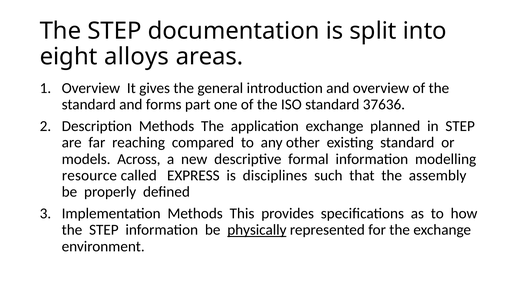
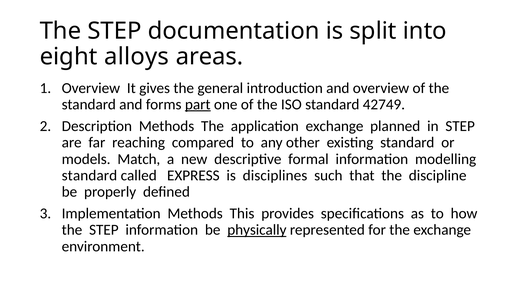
part underline: none -> present (198, 104)
37636: 37636 -> 42749 (384, 104)
Across: Across -> Match (139, 159)
resource: resource -> standard (89, 175)
assembly: assembly -> discipline (438, 175)
